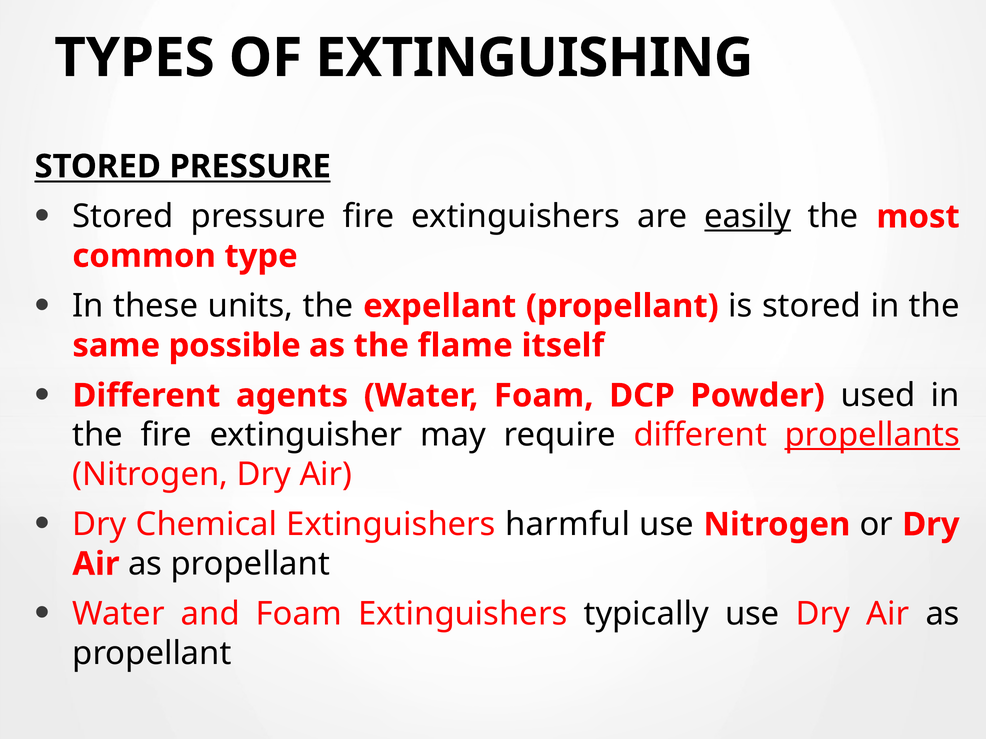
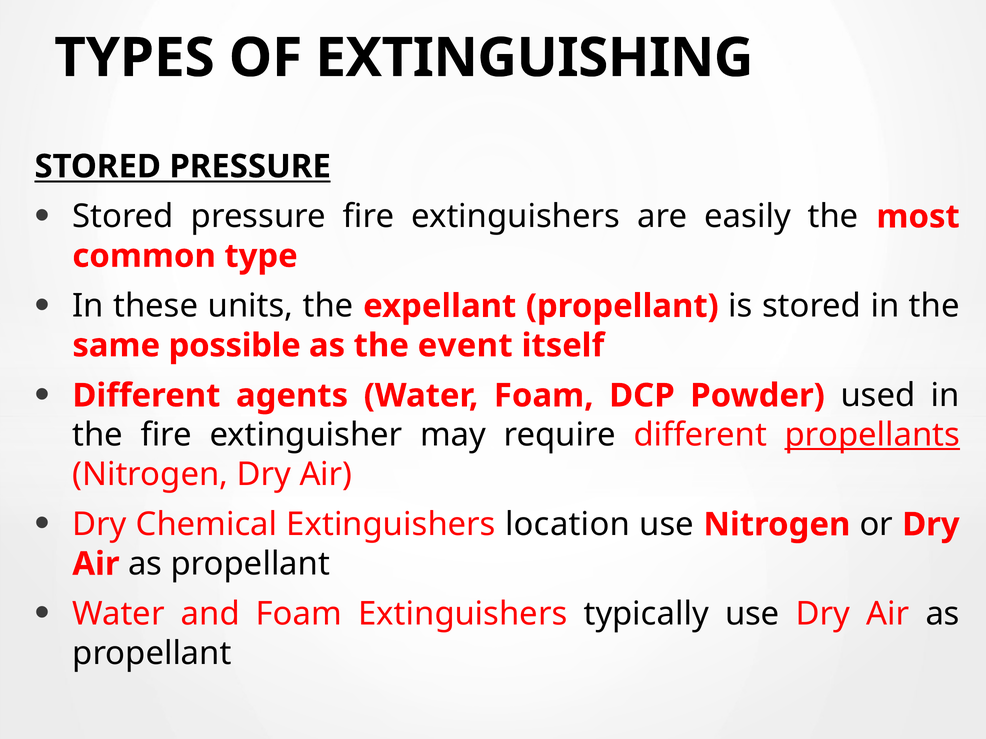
easily underline: present -> none (748, 217)
flame: flame -> event (465, 346)
harmful: harmful -> location (568, 525)
